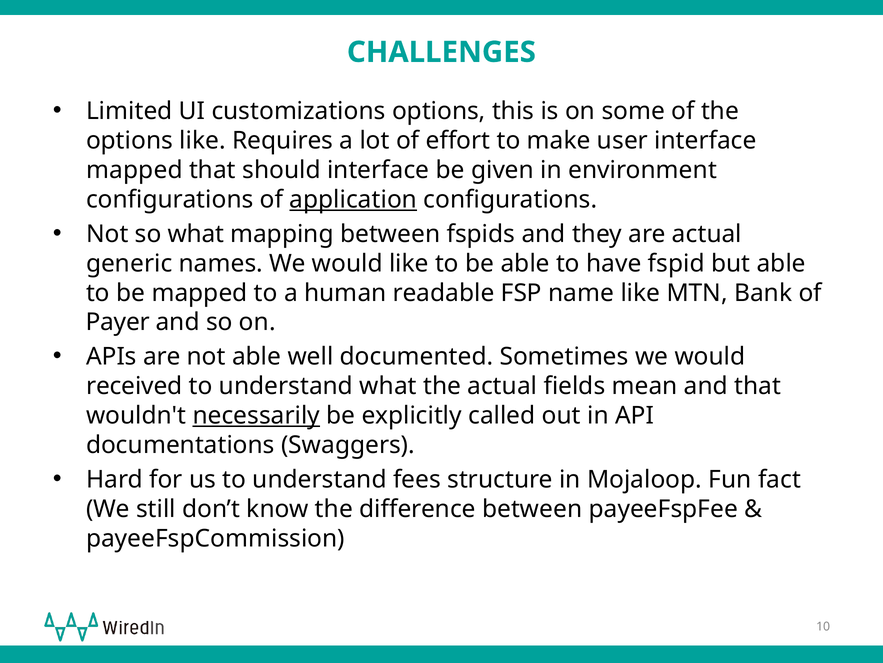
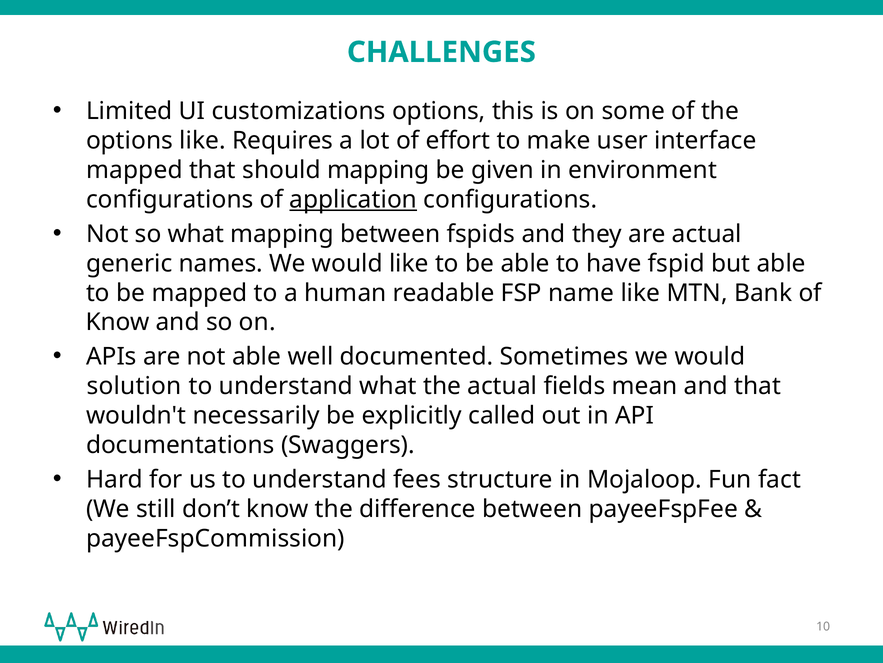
should interface: interface -> mapping (378, 170)
Payer: Payer -> Know (118, 322)
received: received -> solution (134, 386)
necessarily underline: present -> none (256, 415)
